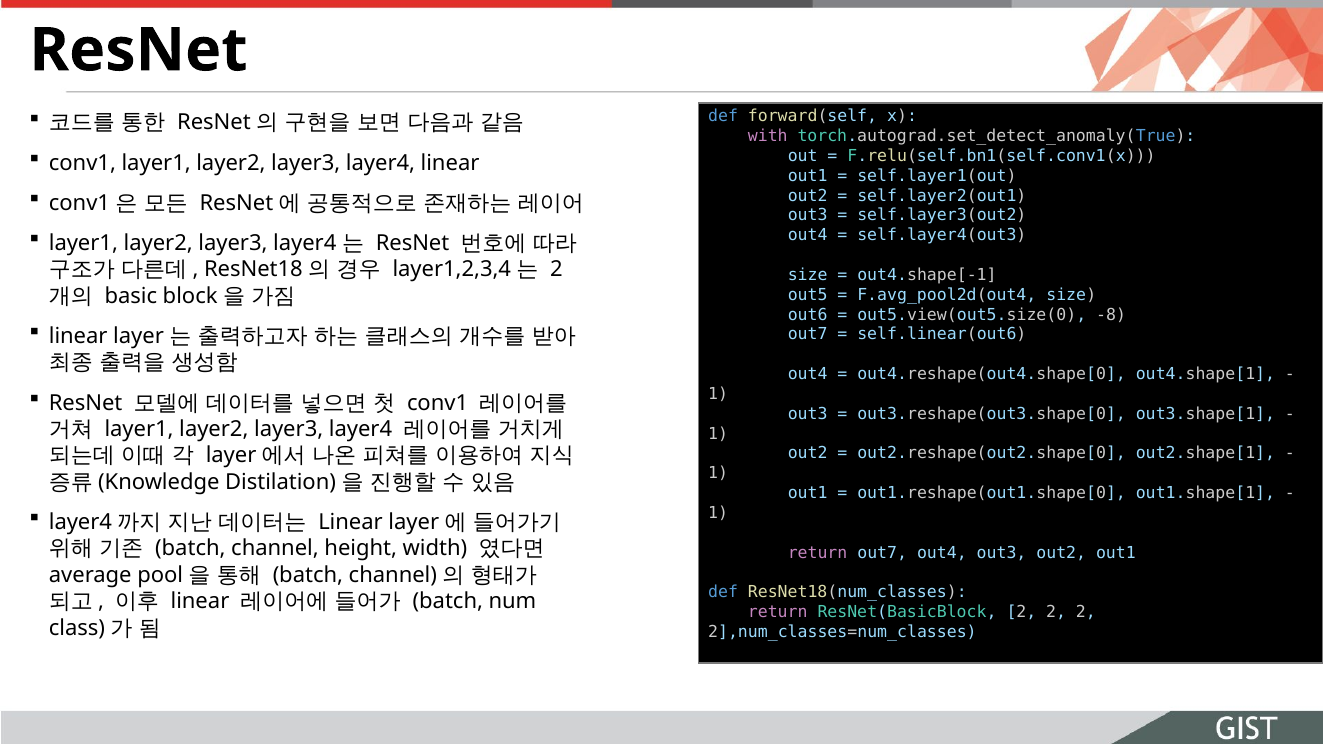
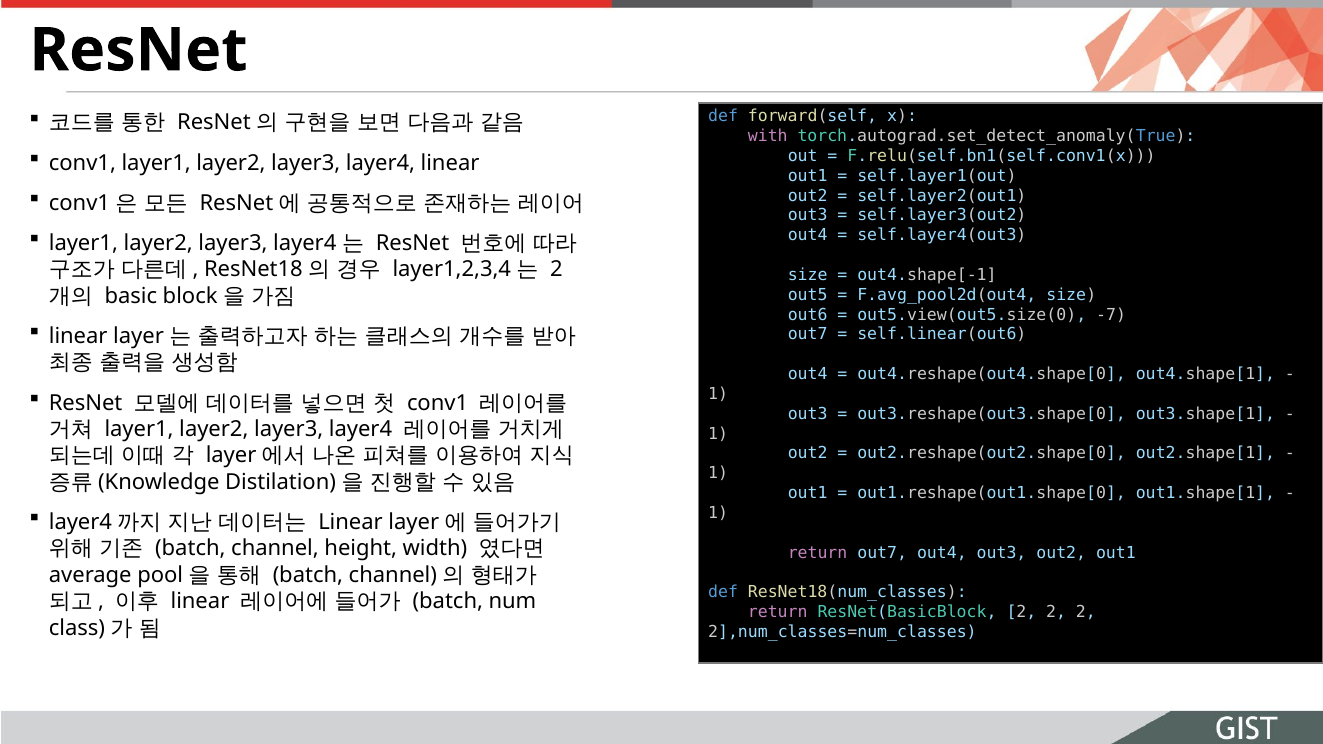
-8: -8 -> -7 (1111, 315)
